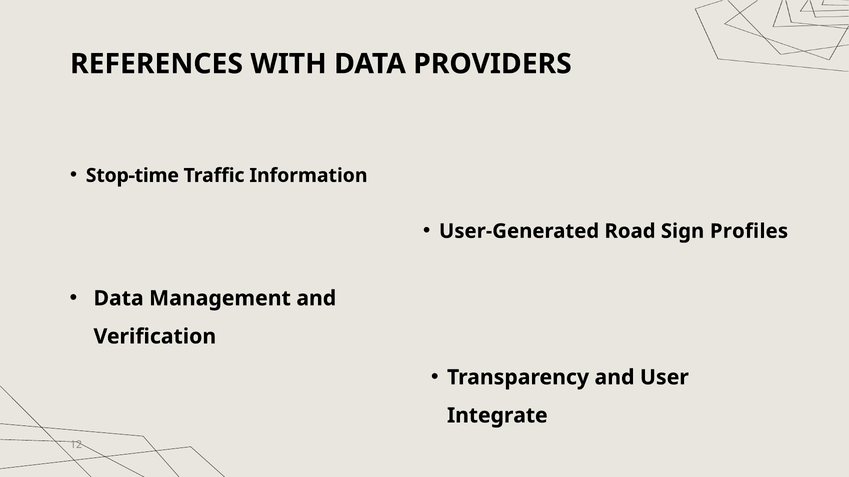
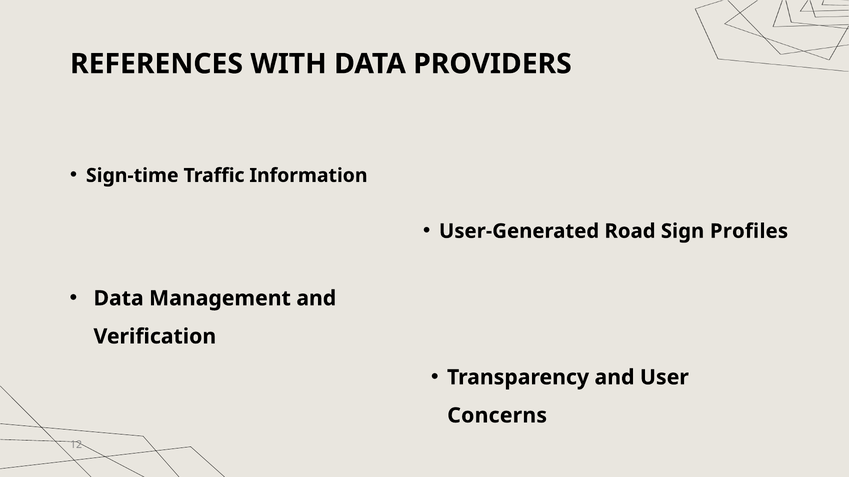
Stop-time: Stop-time -> Sign-time (132, 176)
Integrate: Integrate -> Concerns (497, 416)
